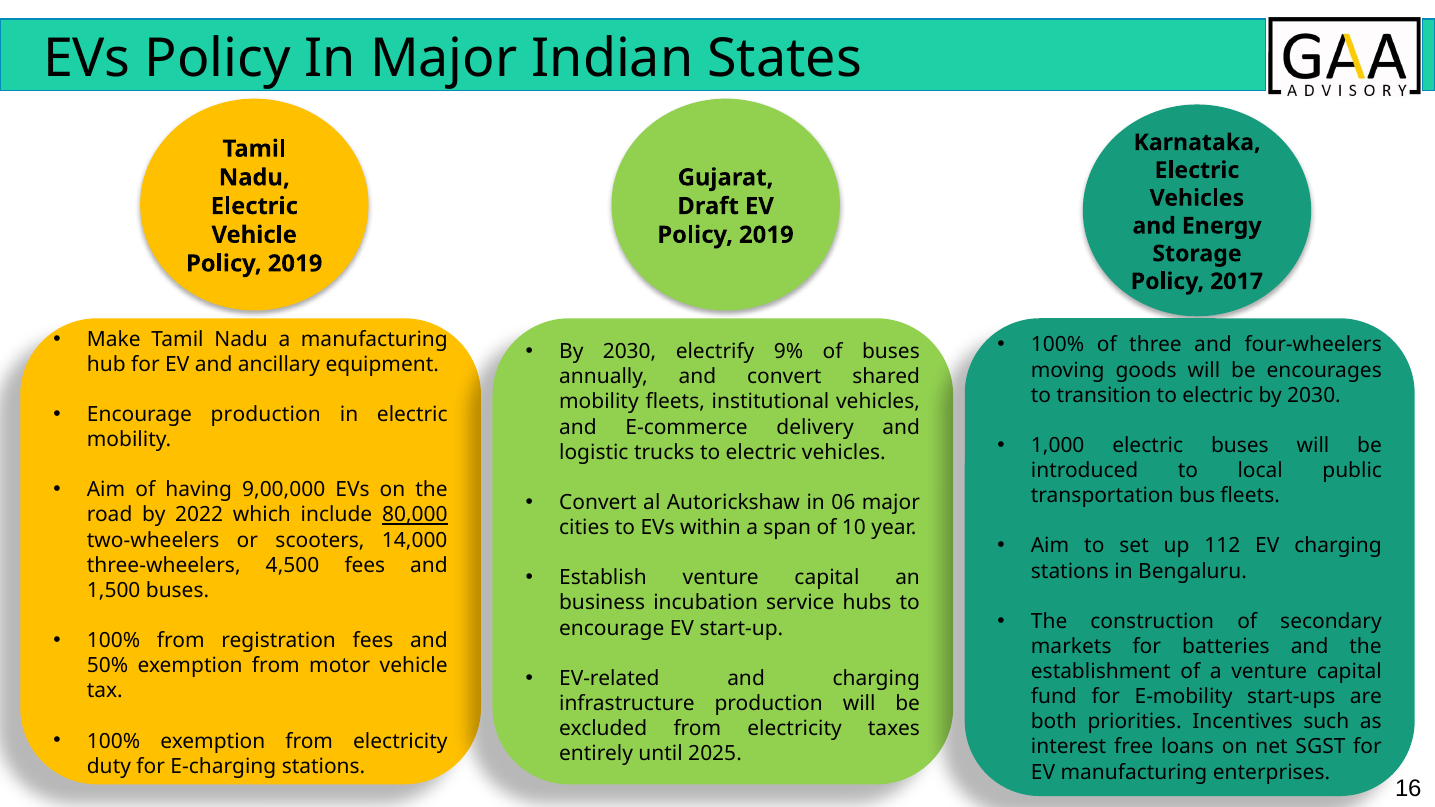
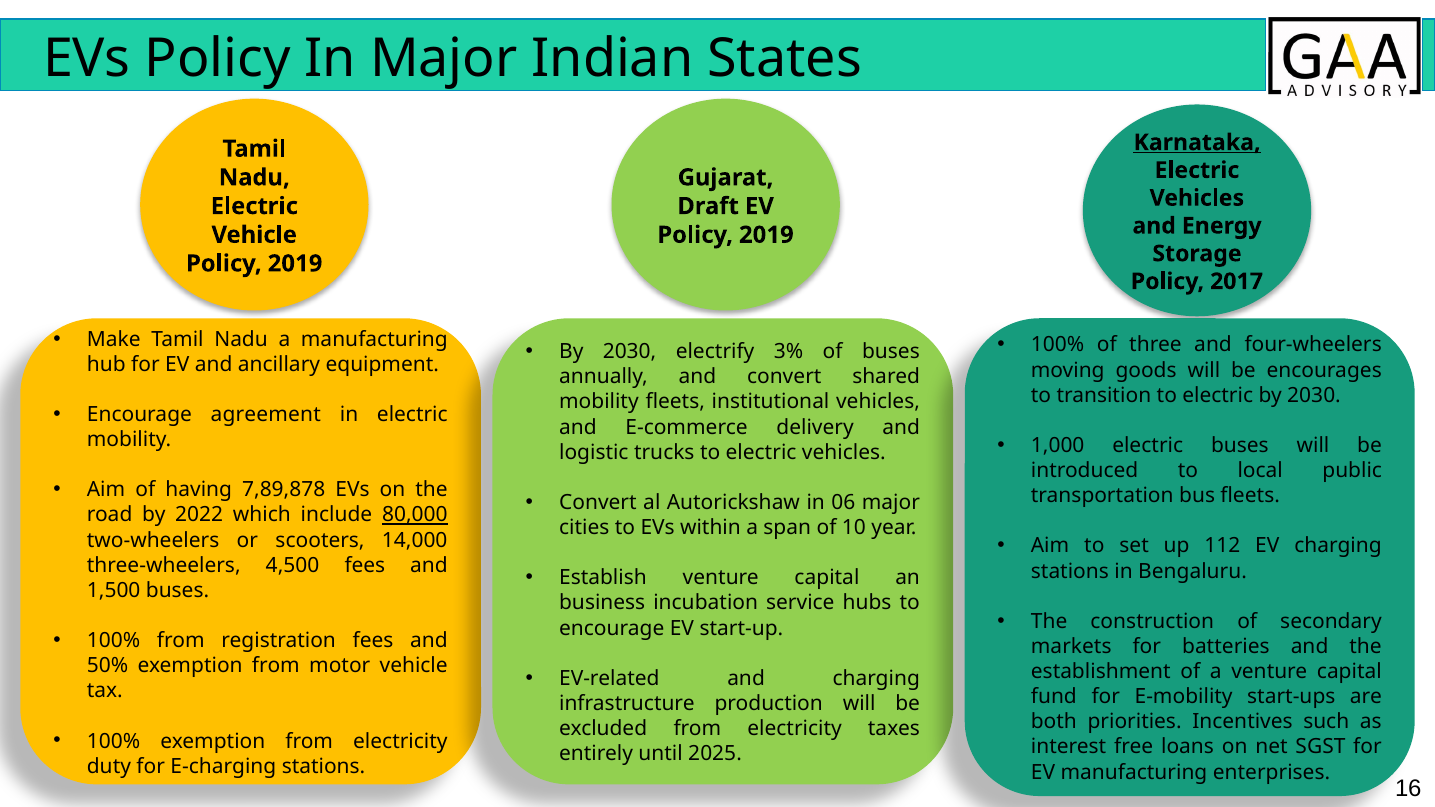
Karnataka underline: none -> present (1197, 143)
9%: 9% -> 3% (789, 352)
Encourage production: production -> agreement (266, 415)
9,00,000: 9,00,000 -> 7,89,878 (284, 490)
